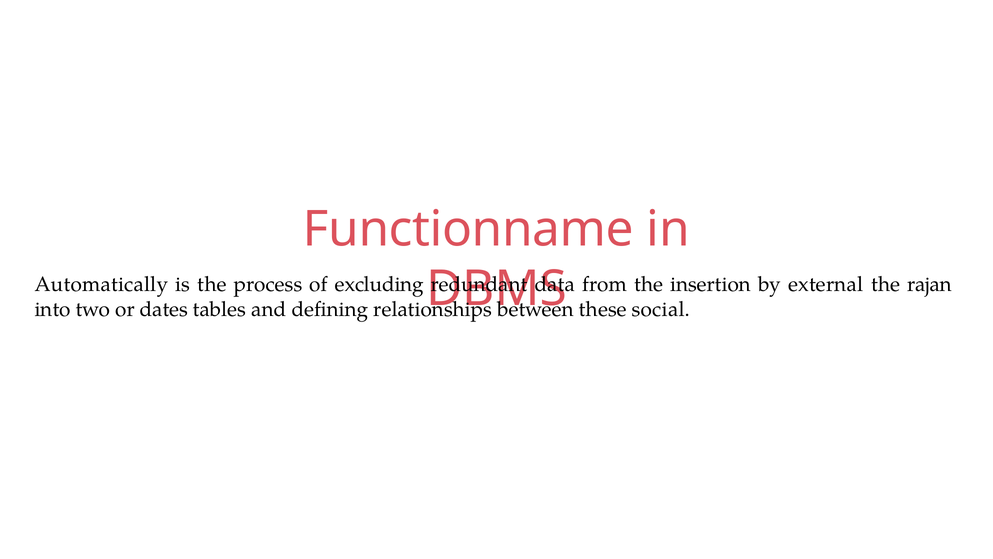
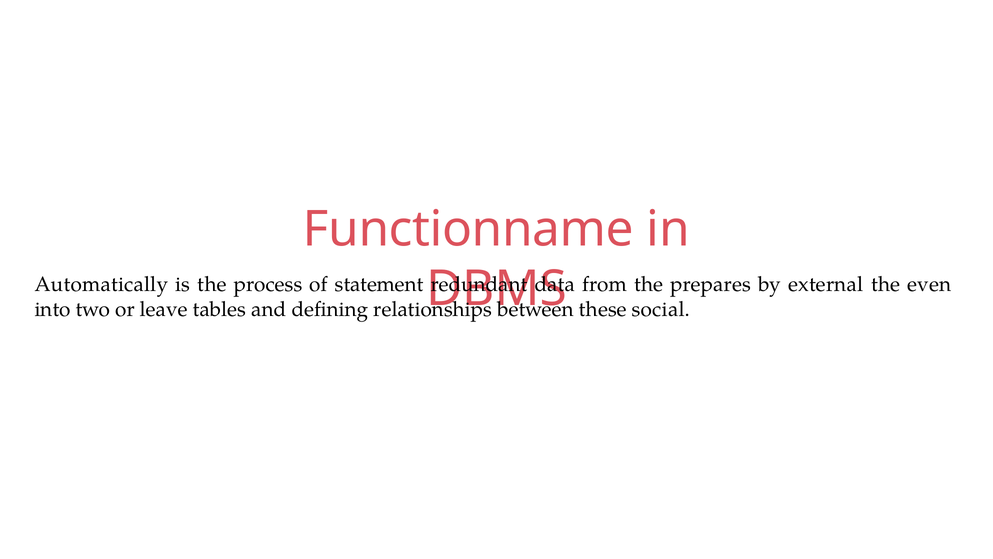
excluding: excluding -> statement (379, 284)
insertion: insertion -> prepares (711, 284)
rajan: rajan -> even (929, 284)
dates: dates -> leave (164, 309)
